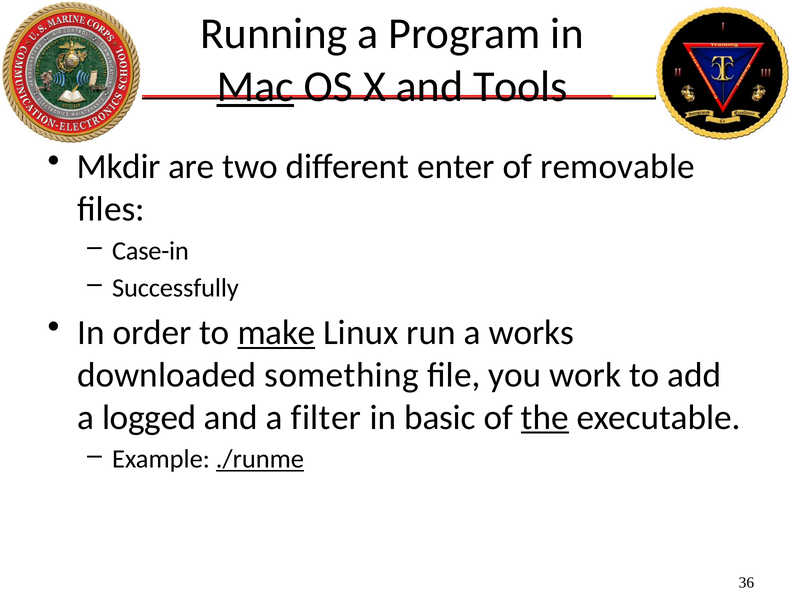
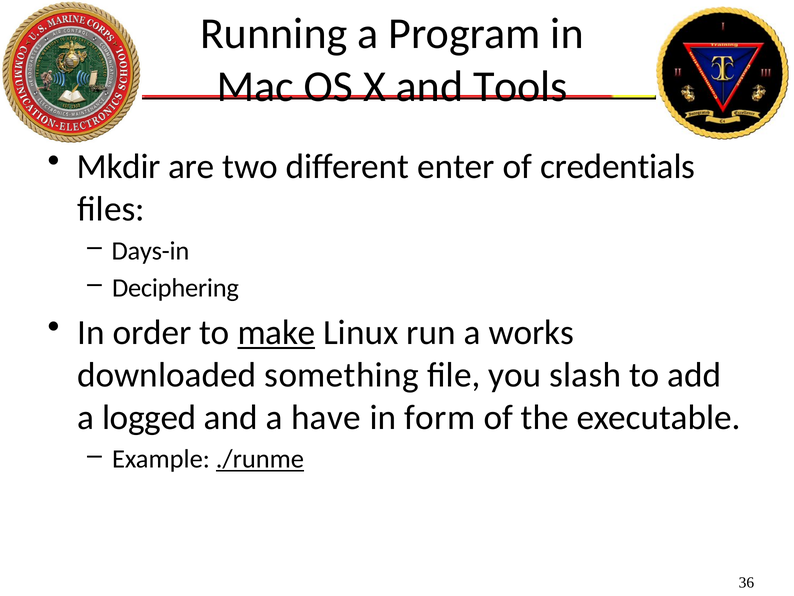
Mac underline: present -> none (255, 86)
removable: removable -> credentials (618, 167)
Case-in: Case-in -> Days-in (150, 251)
Successfully: Successfully -> Deciphering (175, 288)
work: work -> slash (585, 375)
filter: filter -> have (326, 417)
basic: basic -> form (440, 417)
the underline: present -> none (545, 417)
